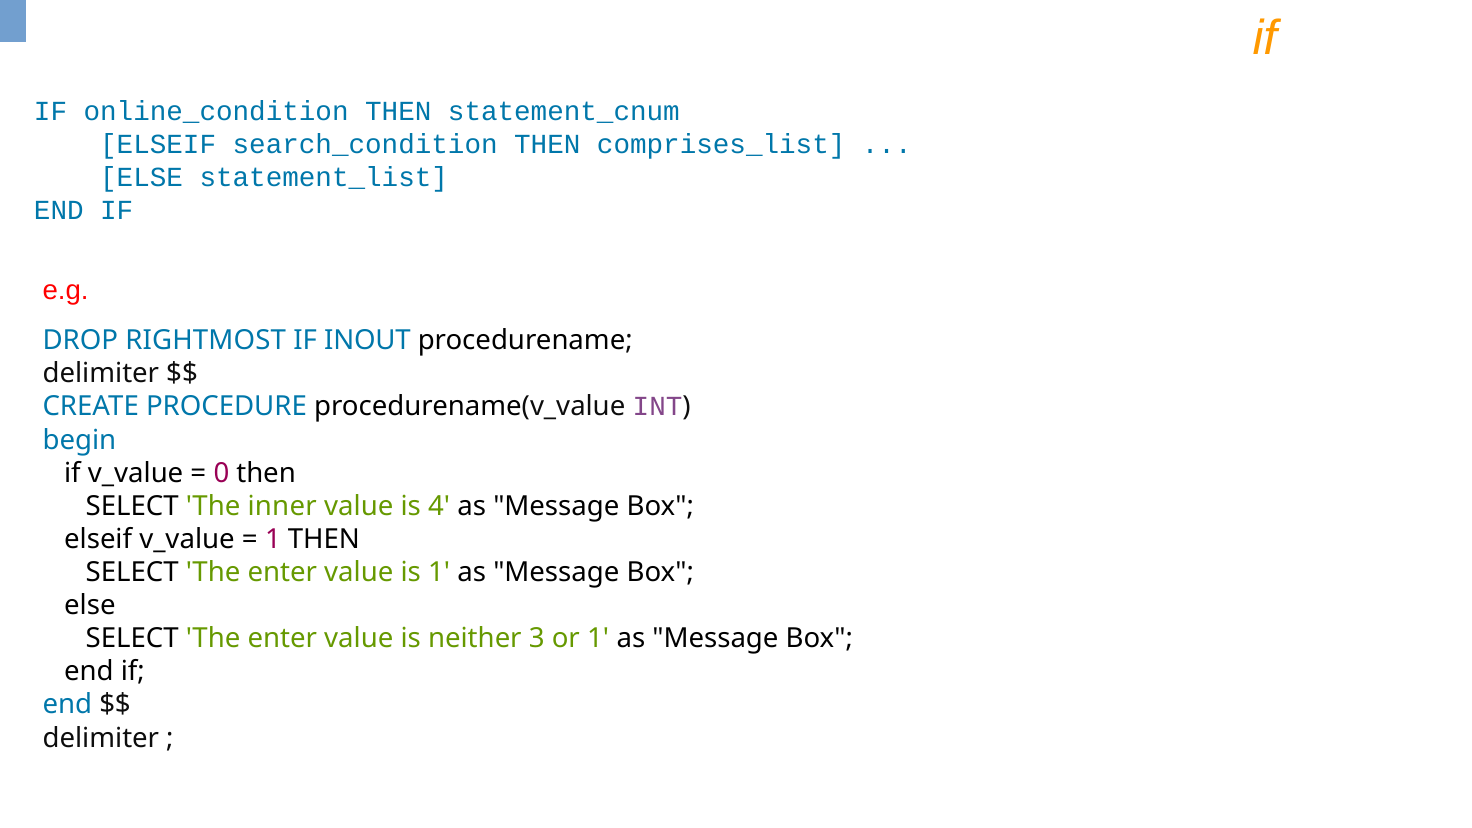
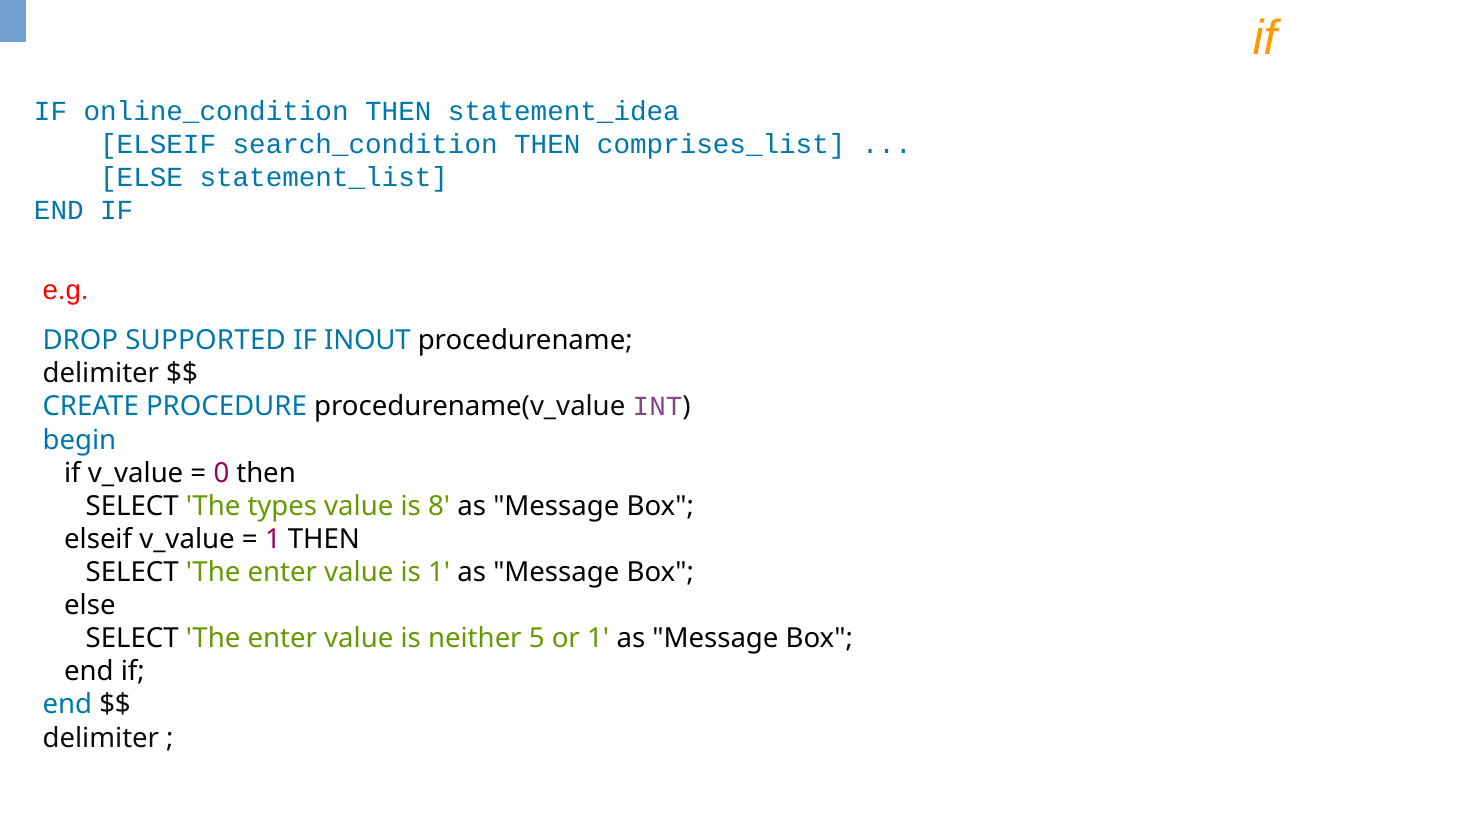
statement_cnum: statement_cnum -> statement_idea (564, 112)
RIGHTMOST: RIGHTMOST -> SUPPORTED (206, 341)
inner: inner -> types (282, 506)
4: 4 -> 8 (439, 506)
3: 3 -> 5 (537, 639)
